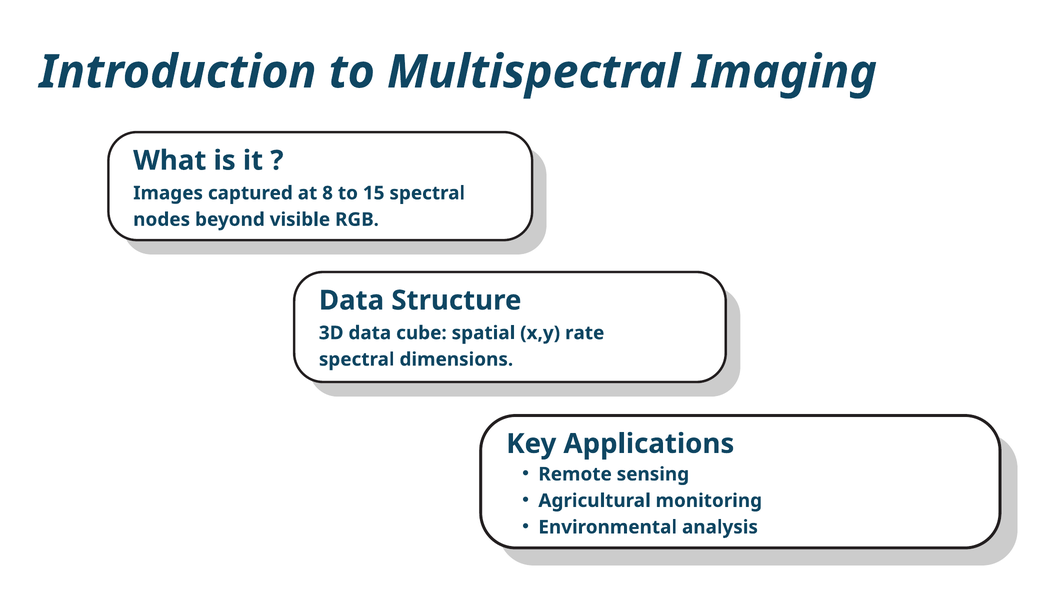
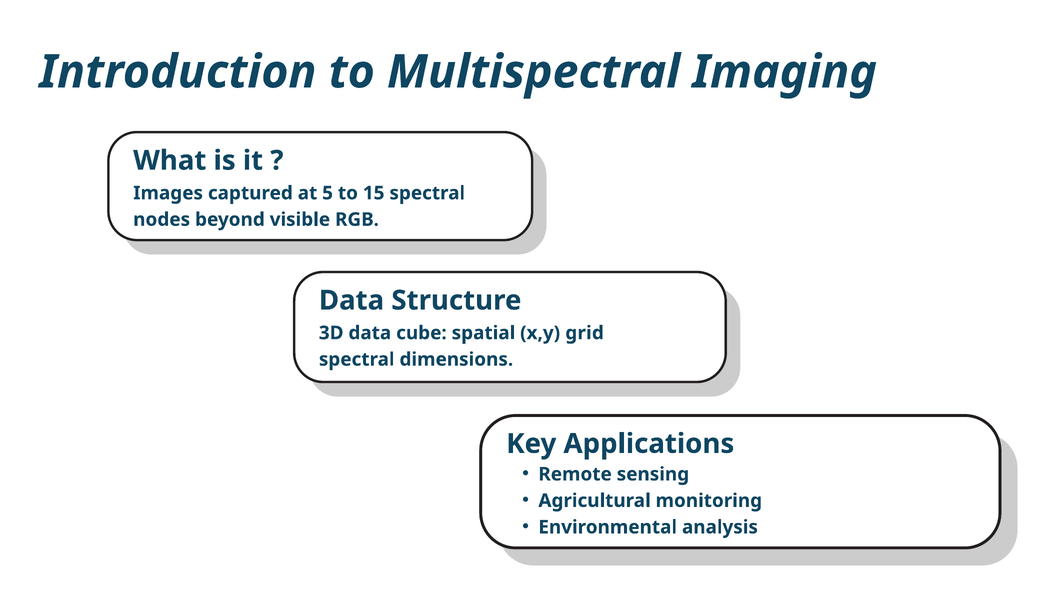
8: 8 -> 5 (328, 193)
rate: rate -> grid (585, 333)
